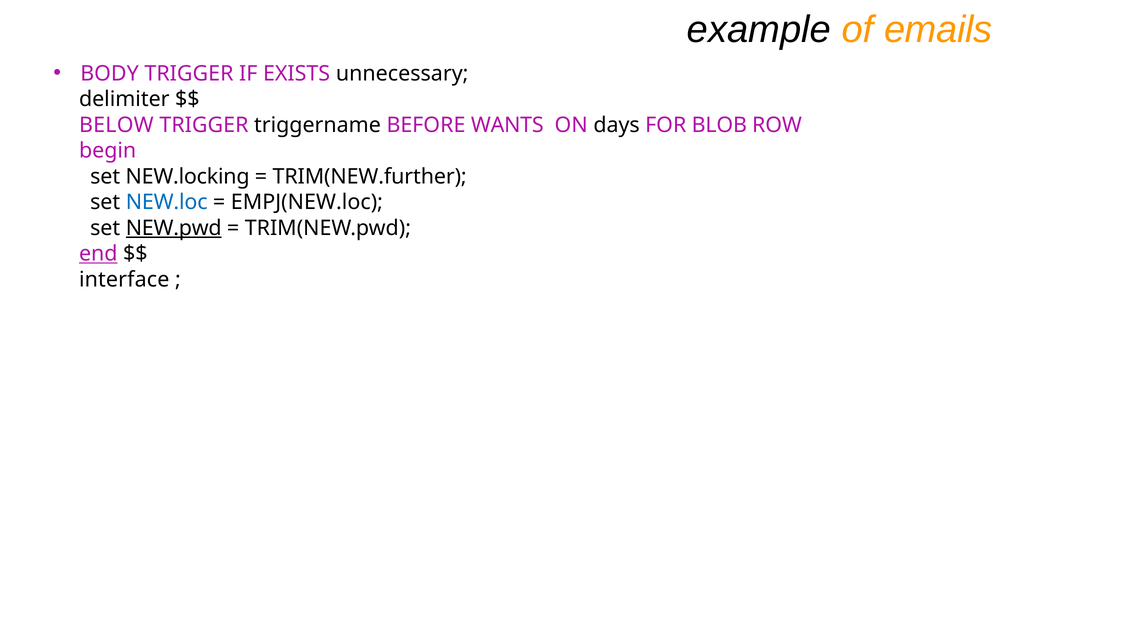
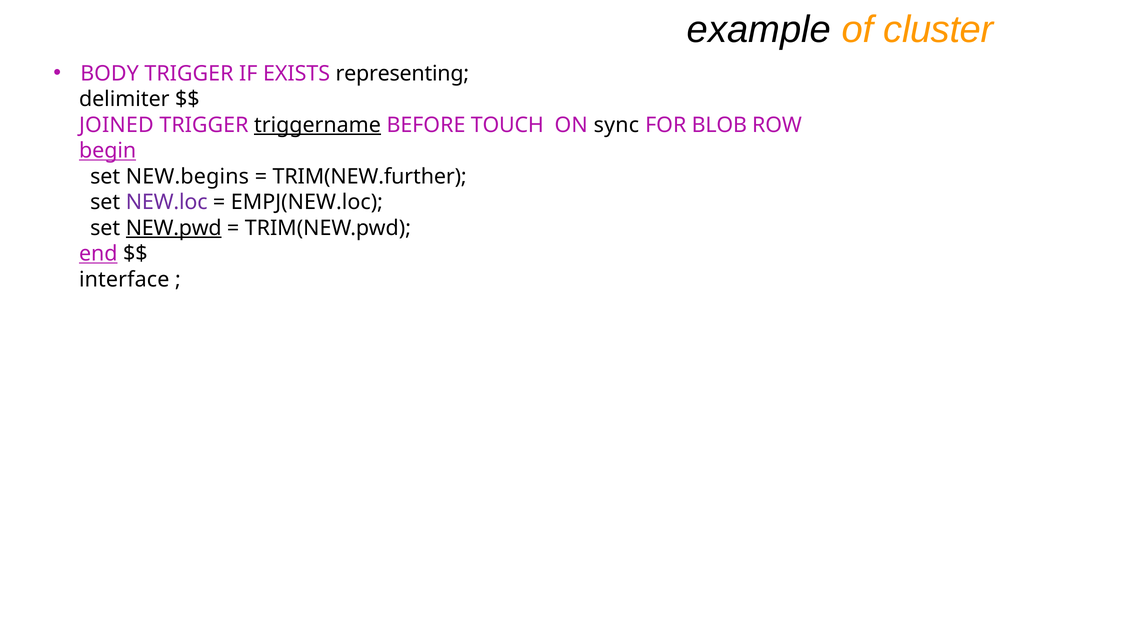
emails: emails -> cluster (938, 30)
unnecessary: unnecessary -> representing (402, 73)
BELOW: BELOW -> JOINED (116, 125)
triggername underline: none -> present (317, 125)
WANTS: WANTS -> TOUCH (507, 125)
days: days -> sync (616, 125)
begin underline: none -> present (108, 151)
NEW.locking: NEW.locking -> NEW.begins (187, 176)
NEW.loc colour: blue -> purple (167, 202)
